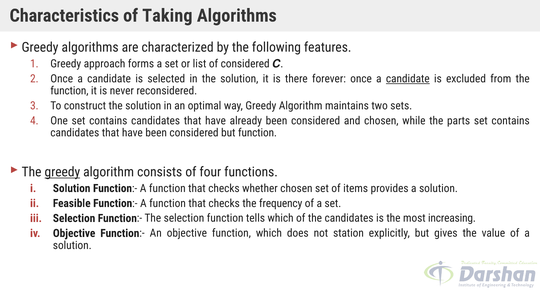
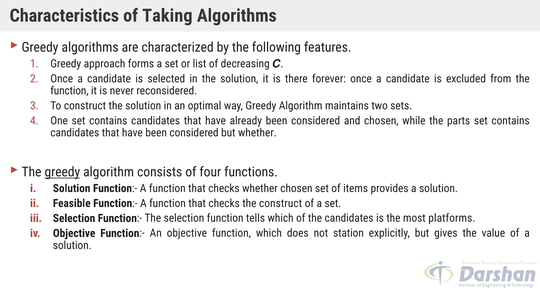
of considered: considered -> decreasing (245, 64)
candidate underline: present -> none (408, 79)
but function: function -> whether (257, 133)
the frequency: frequency -> construct (281, 203)
increasing: increasing -> platforms (452, 218)
